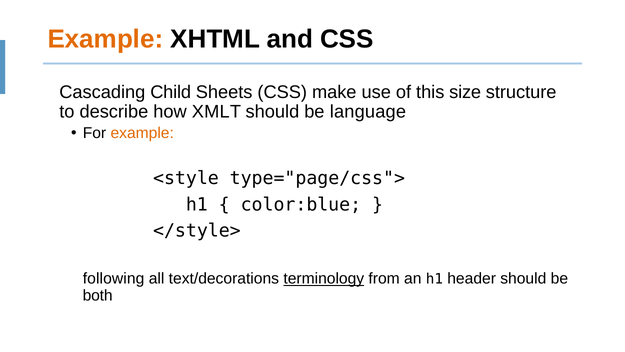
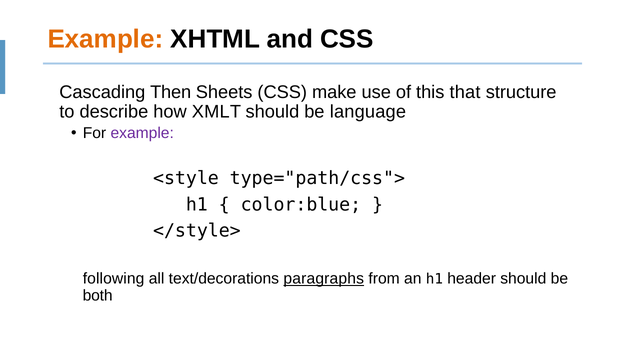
Child: Child -> Then (171, 92)
size: size -> that (465, 92)
example colour: orange -> purple (142, 133)
type="page/css">: type="page/css"> -> type="path/css"> (317, 178)
terminology: terminology -> paragraphs (324, 278)
